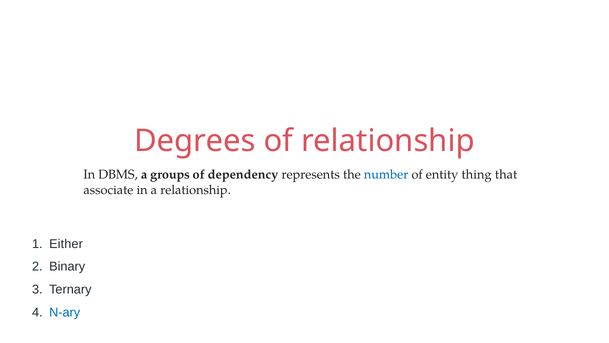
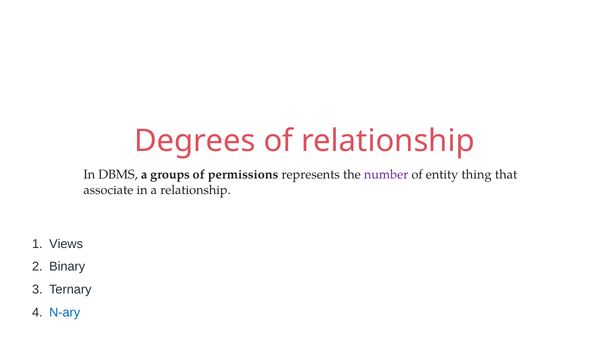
dependency: dependency -> permissions (243, 174)
number colour: blue -> purple (386, 174)
Either: Either -> Views (66, 244)
